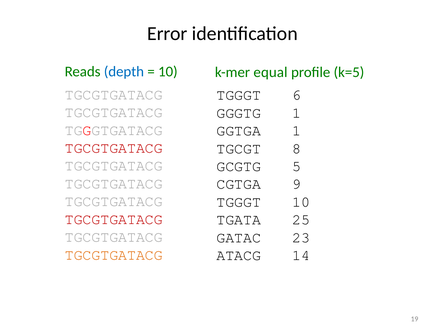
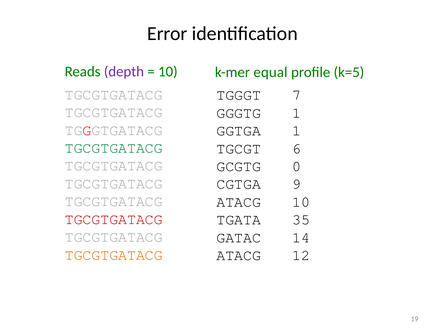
depth colour: blue -> purple (124, 72)
6: 6 -> 7 (297, 95)
TGCGTGATACG colour: red -> green (114, 148)
8: 8 -> 6 (297, 148)
5: 5 -> 0 (297, 166)
TGGGT: TGGGT -> ATACG (239, 202)
25: 25 -> 35 (301, 220)
23: 23 -> 14 (301, 237)
14: 14 -> 12 (301, 255)
